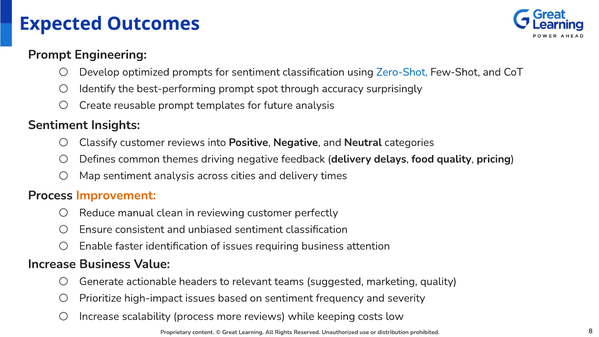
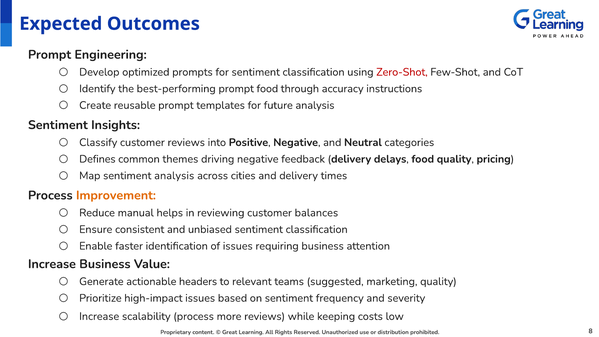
Zero-Shot colour: blue -> red (402, 72)
prompt spot: spot -> food (267, 89)
surprisingly: surprisingly -> instructions (394, 89)
clean: clean -> helps (170, 213)
perfectly: perfectly -> balances (316, 213)
